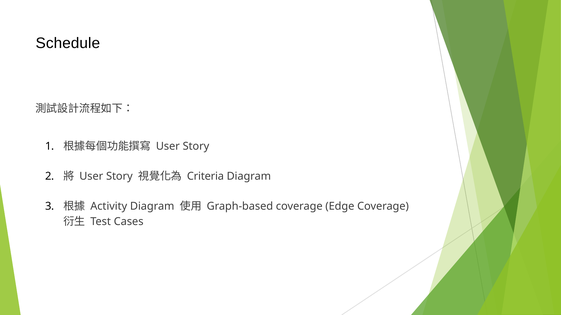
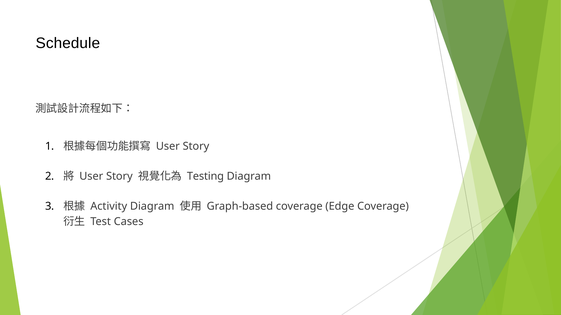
Criteria: Criteria -> Testing (205, 177)
